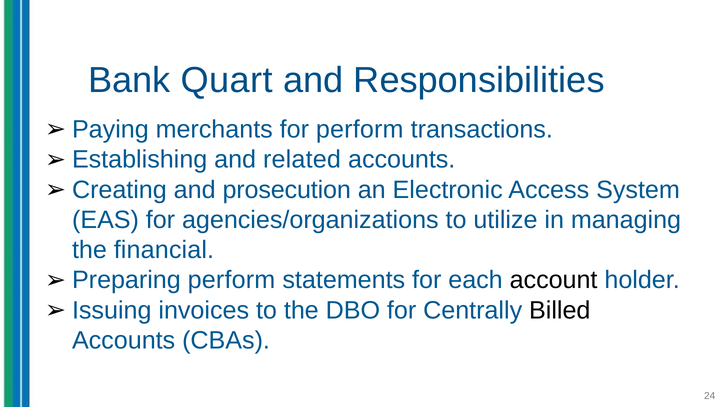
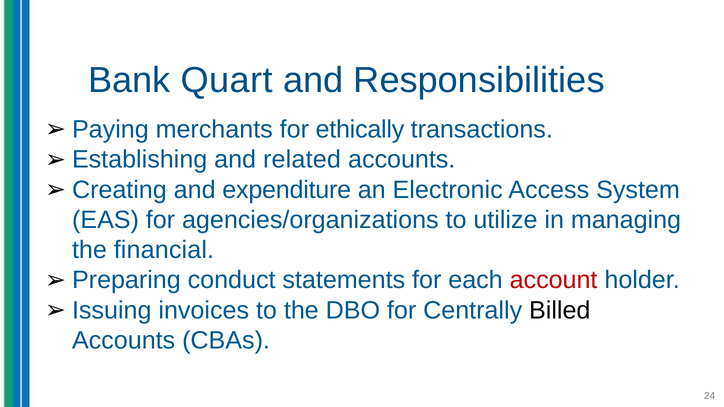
for perform: perform -> ethically (360, 130)
prosecution: prosecution -> expenditure (287, 190)
perform: perform -> conduct (232, 280)
account colour: black -> red (554, 280)
